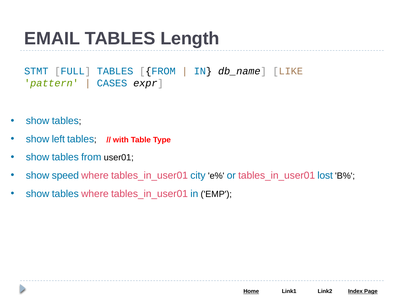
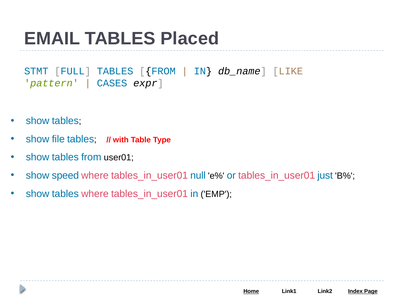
Length: Length -> Placed (190, 39)
left: left -> file (58, 139)
city: city -> null (198, 175)
lost: lost -> just (325, 175)
